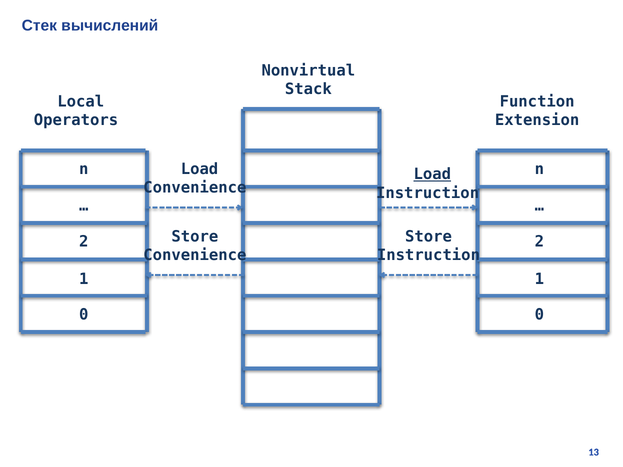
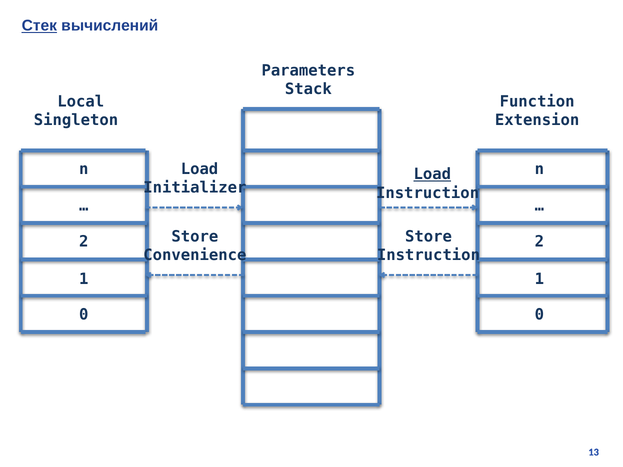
Стек underline: none -> present (39, 26)
Nonvirtual: Nonvirtual -> Parameters (308, 71)
Operators: Operators -> Singleton (76, 120)
Convenience: Convenience -> Initializer (195, 188)
